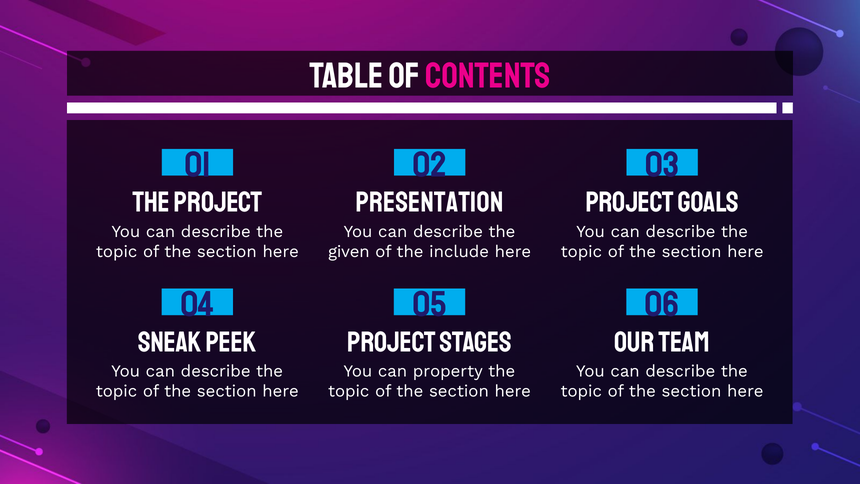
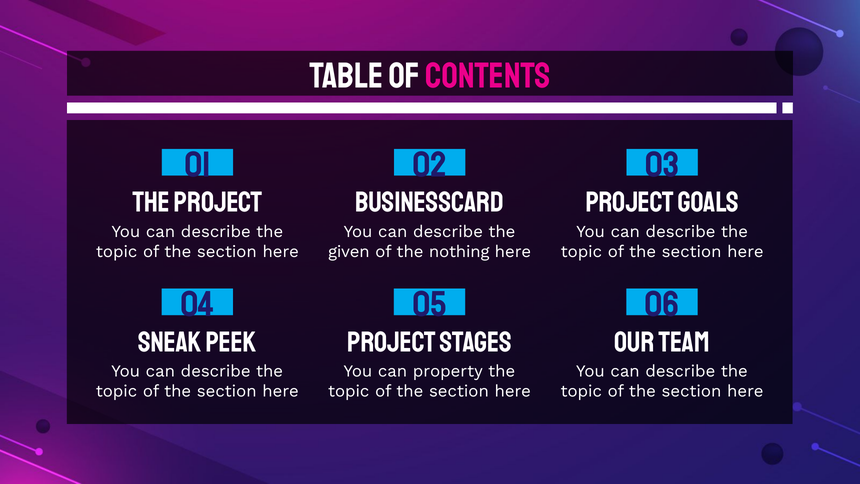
presentation: presentation -> businesscard (430, 202)
include: include -> nothing (459, 252)
